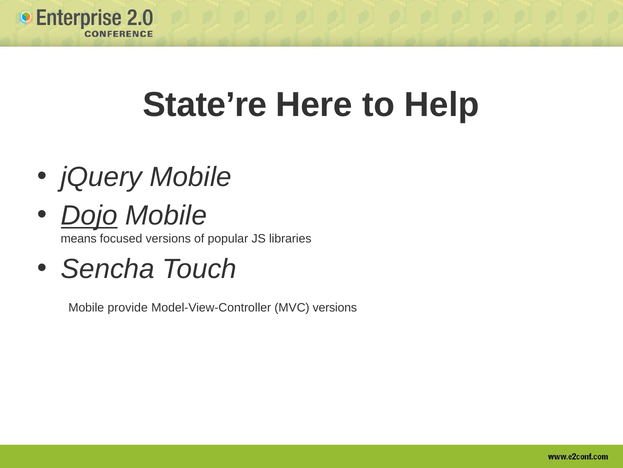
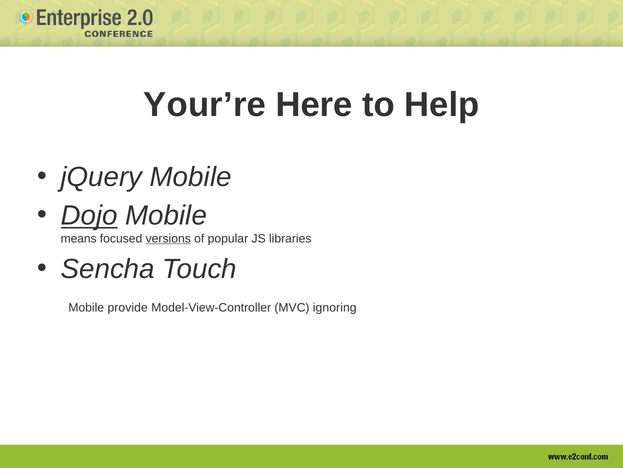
State’re: State’re -> Your’re (205, 105)
versions underline: none -> present (168, 238)
MVC versions: versions -> ignoring (335, 307)
